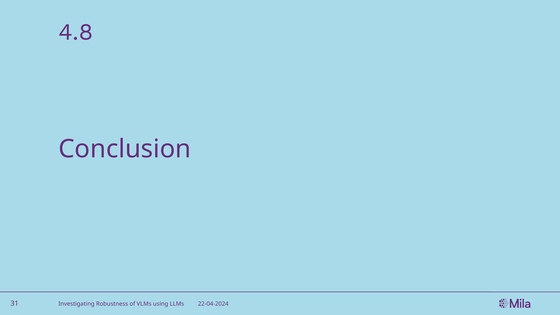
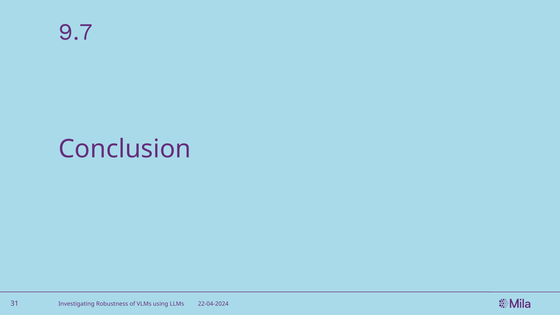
4.8: 4.8 -> 9.7 (76, 32)
